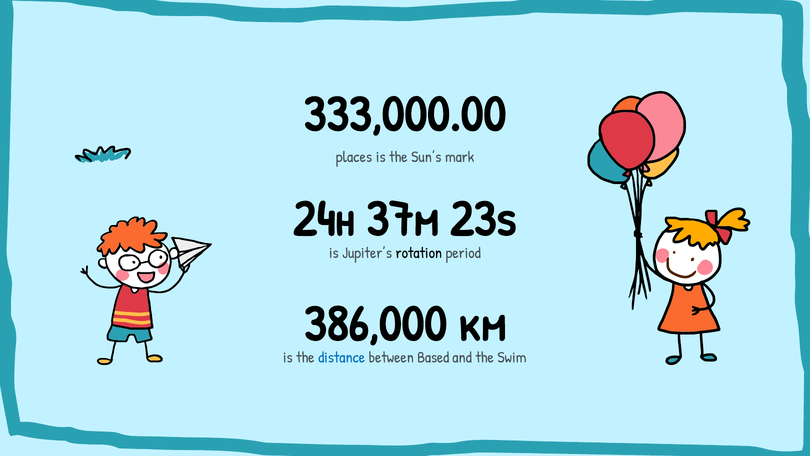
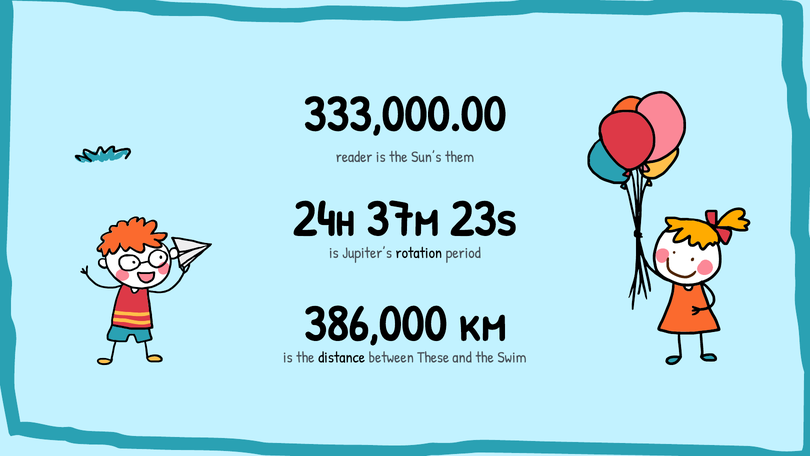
places: places -> reader (354, 157)
mark: mark -> them (460, 157)
distance colour: blue -> black (342, 357)
Based: Based -> These (433, 357)
